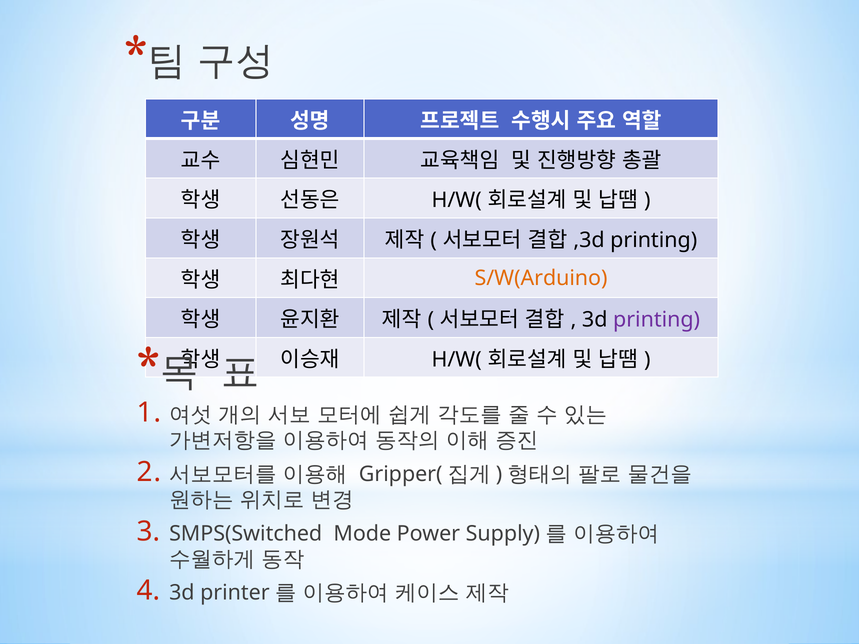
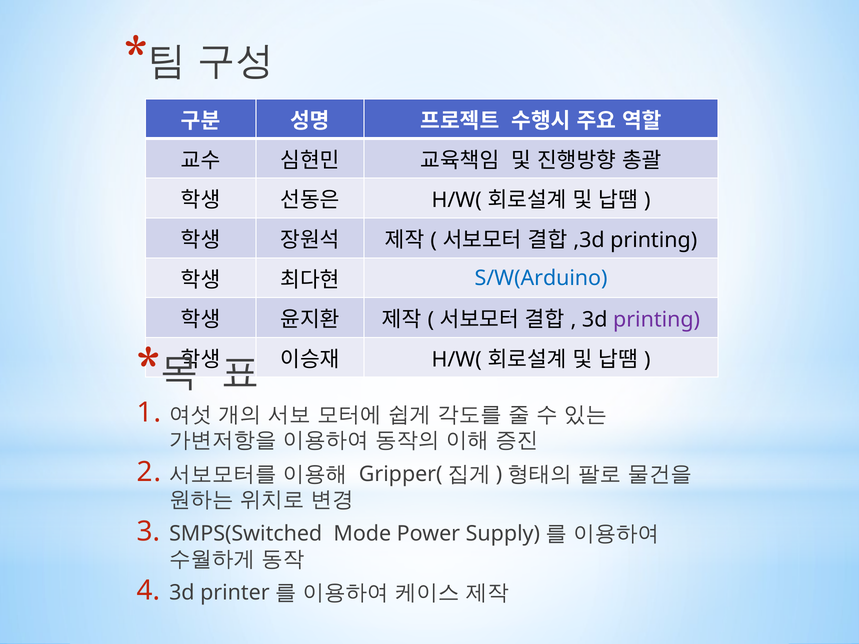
S/W(Arduino colour: orange -> blue (541, 278)
